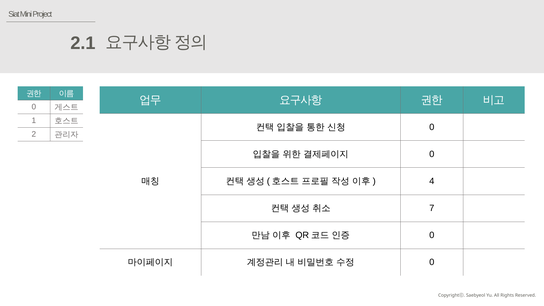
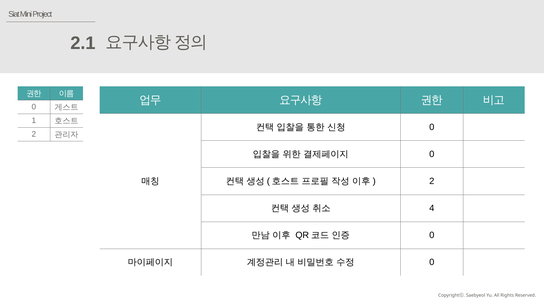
4: 4 -> 2 (432, 181)
7: 7 -> 4 (432, 208)
